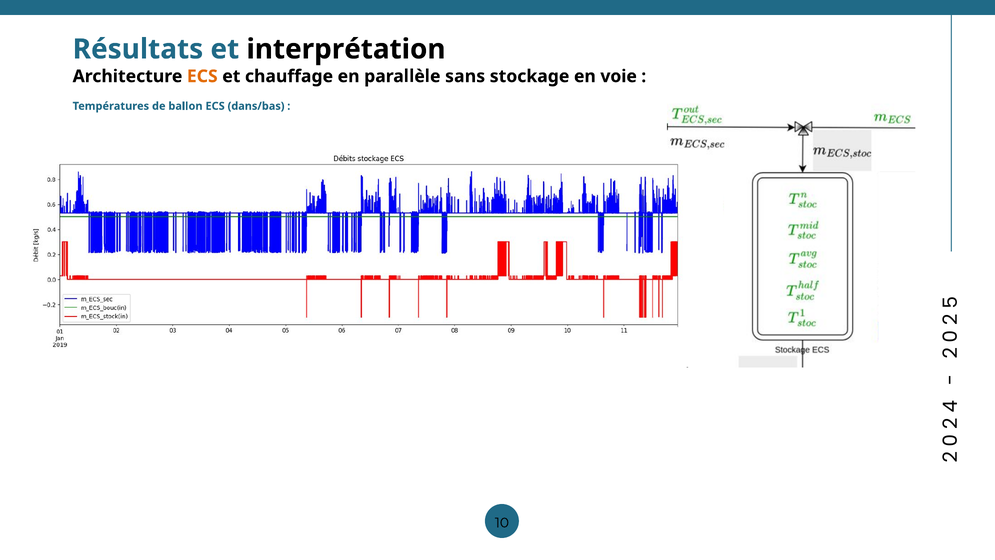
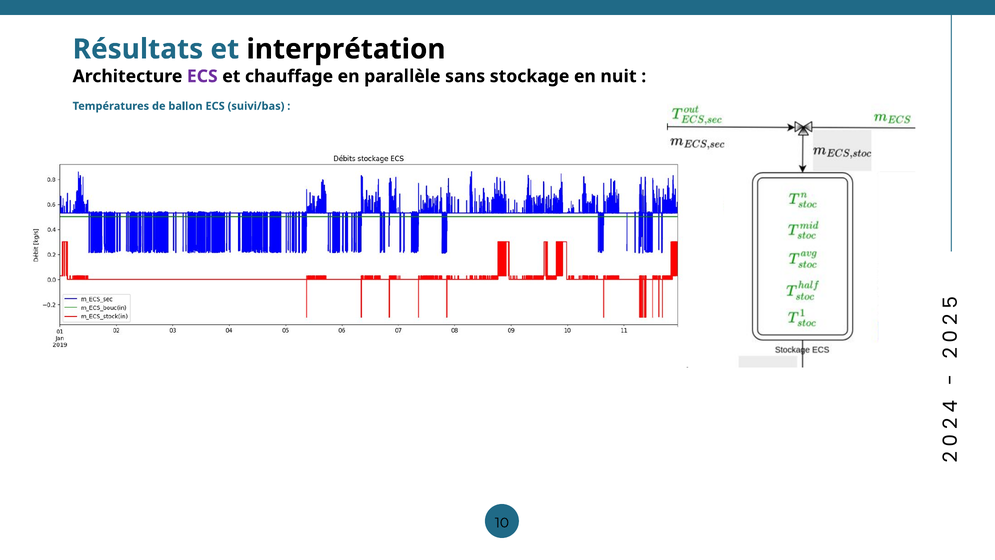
ECS colour: orange -> purple (202, 76)
voie: voie -> nuit (618, 76)
dans/bas: dans/bas -> suivi/bas (256, 106)
